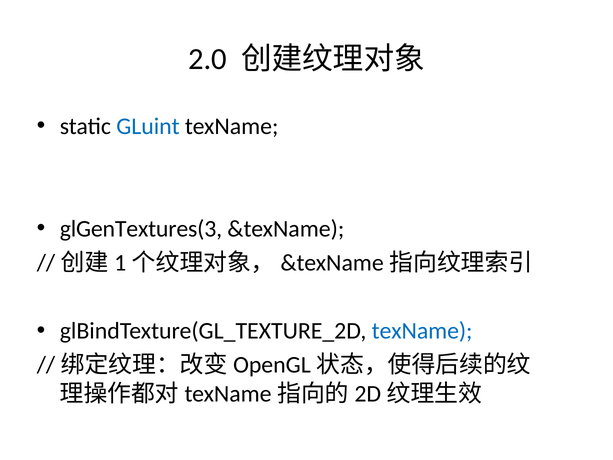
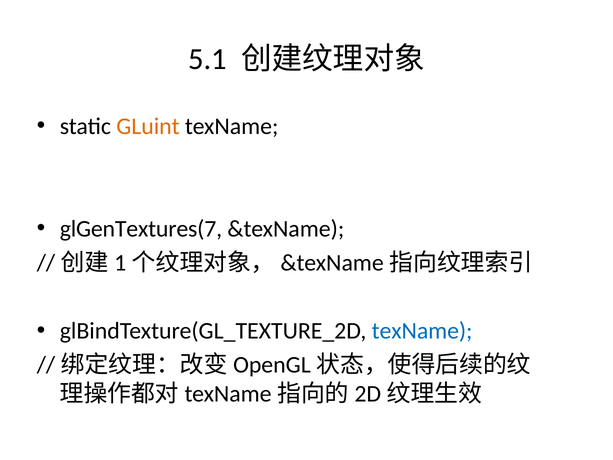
2.0: 2.0 -> 5.1 (207, 59)
GLuint colour: blue -> orange (148, 126)
glGenTextures(3: glGenTextures(3 -> glGenTextures(7 (141, 229)
